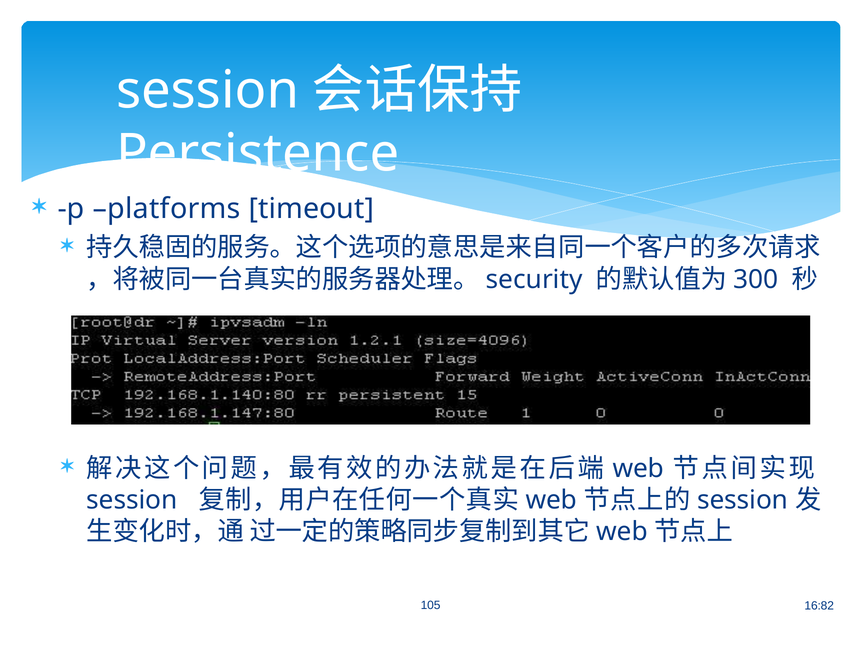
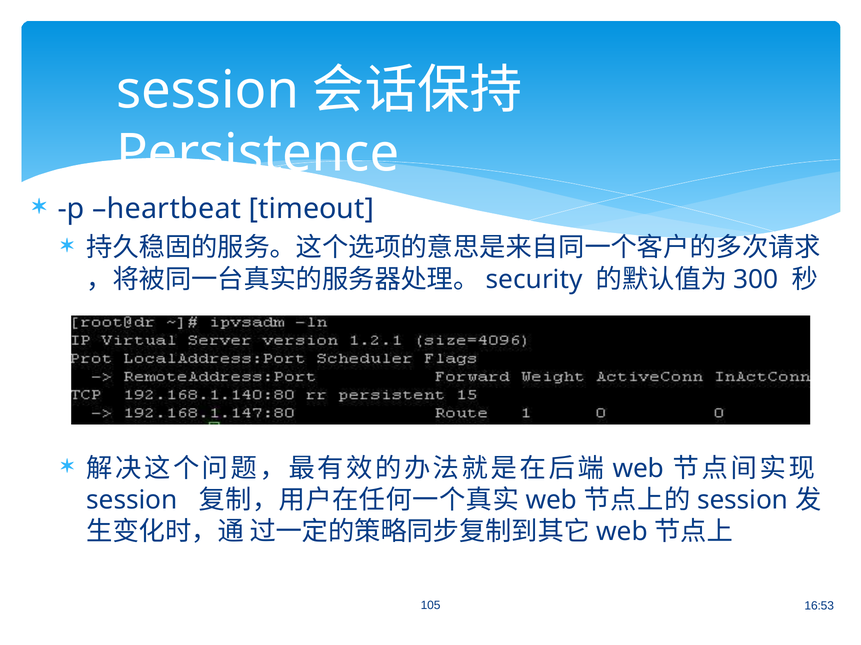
platforms: platforms -> heartbeat (167, 209)
16:82: 16:82 -> 16:53 (819, 606)
